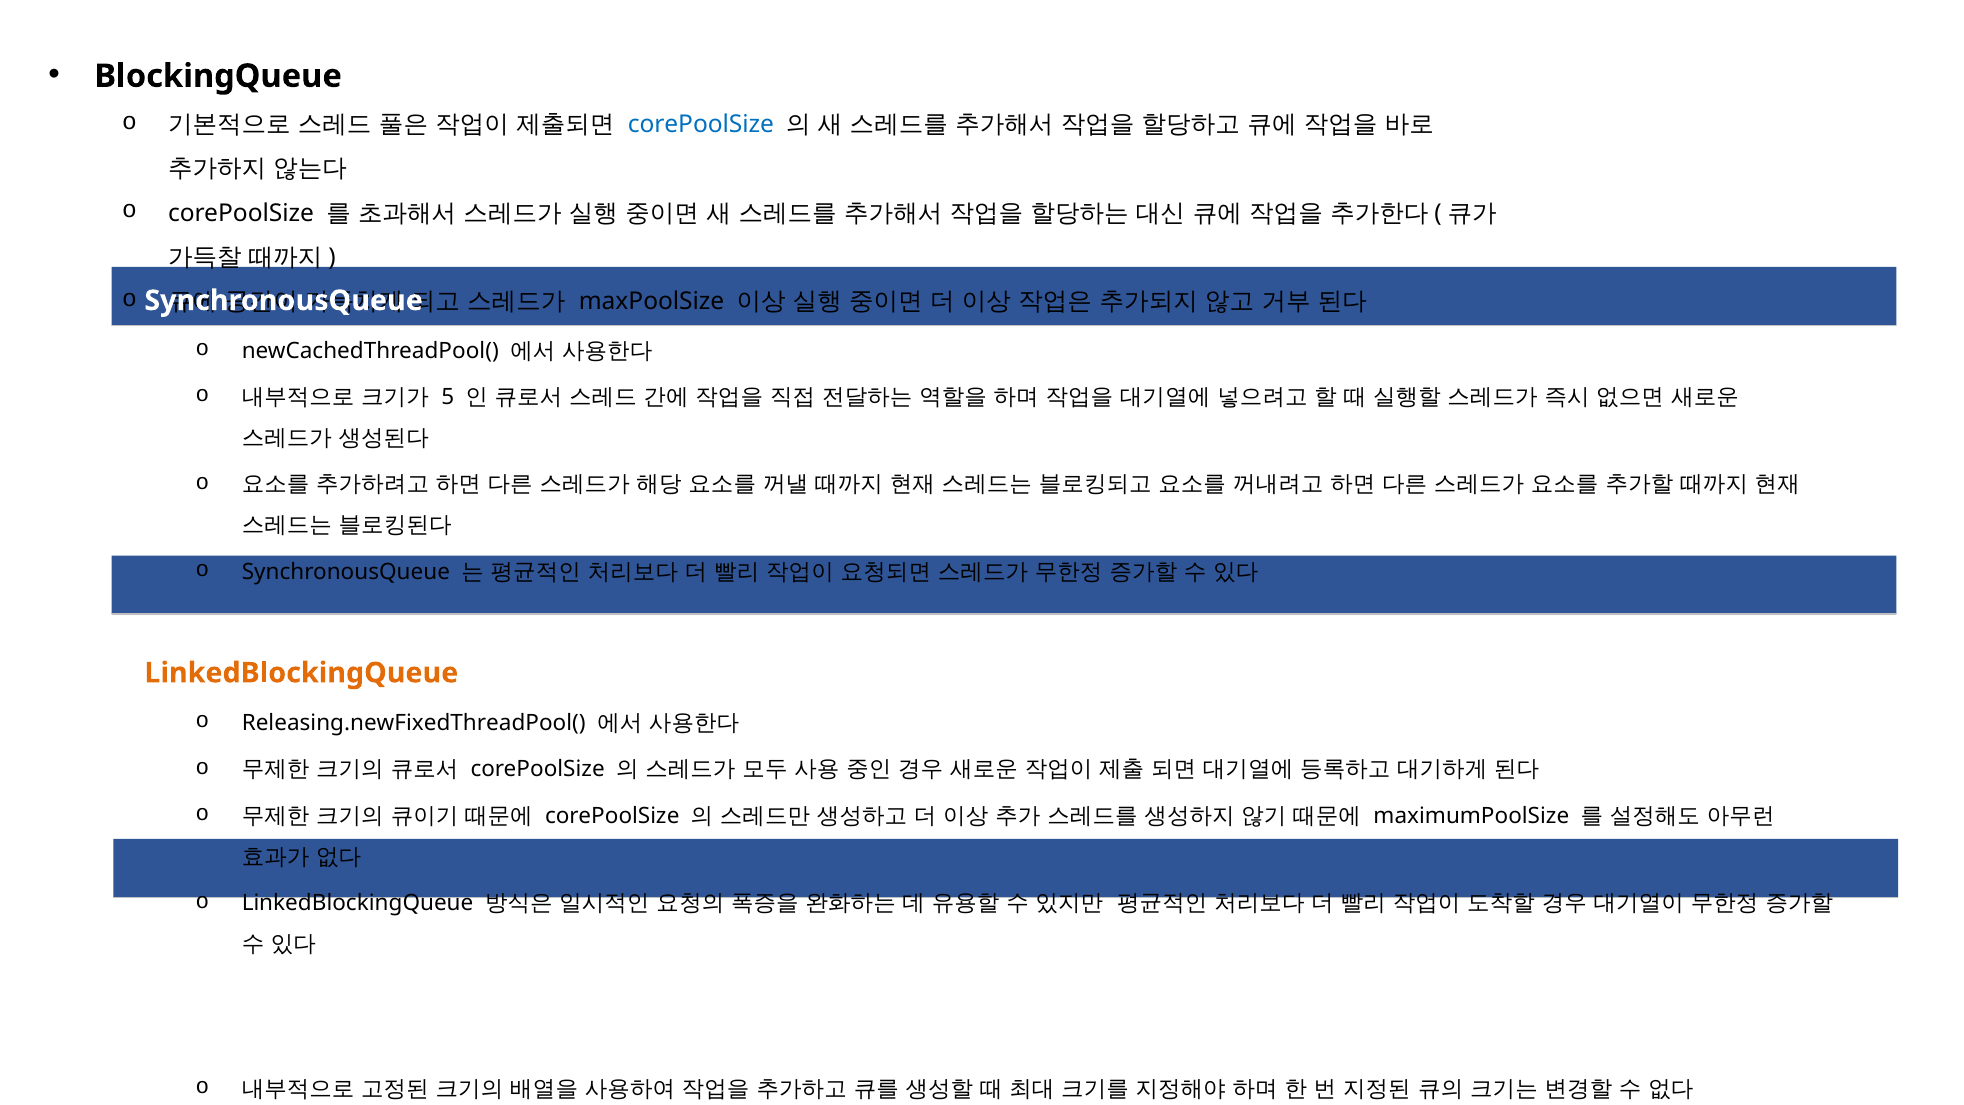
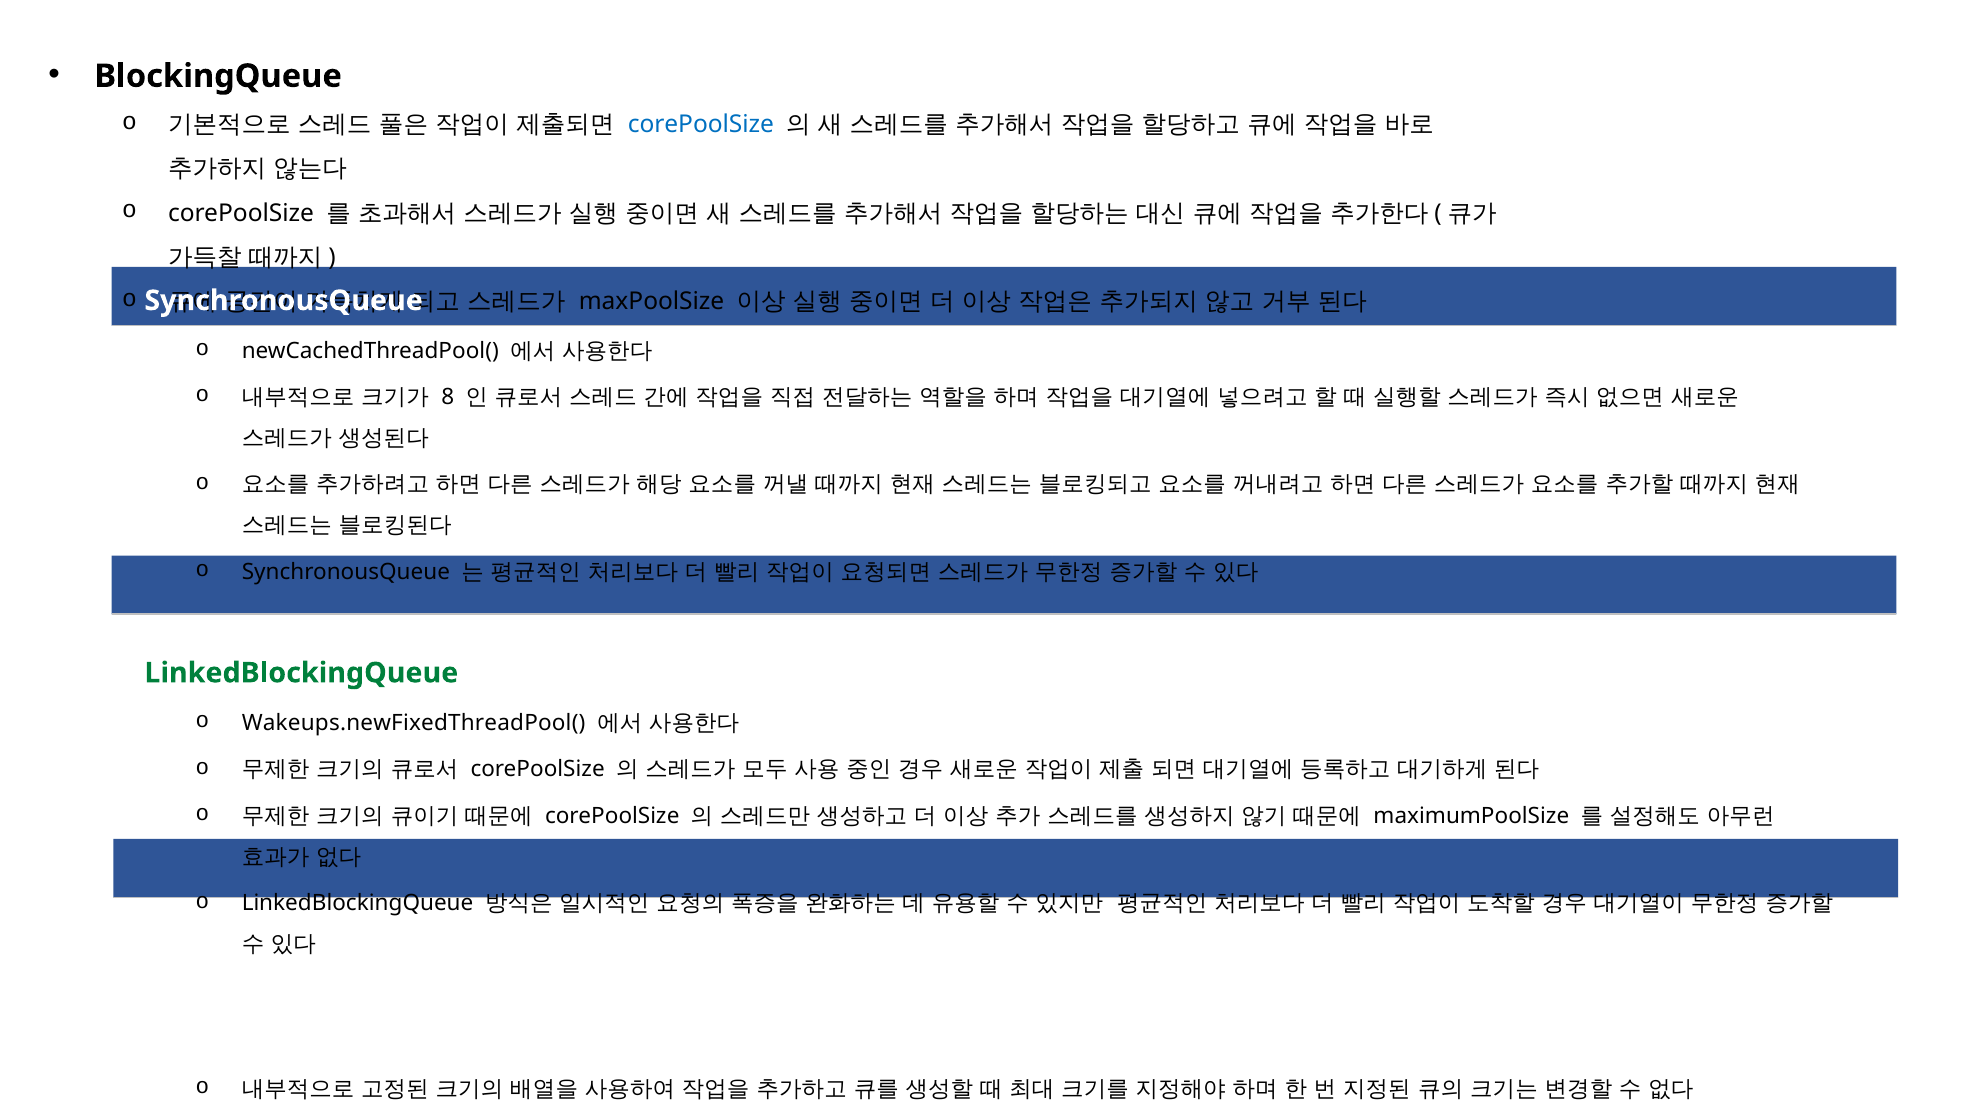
5: 5 -> 8 (448, 397)
LinkedBlockingQueue colour: orange -> green (301, 673)
Releasing.newFixedThreadPool(: Releasing.newFixedThreadPool( -> Wakeups.newFixedThreadPool( (414, 723)
